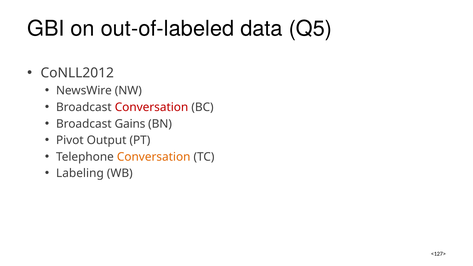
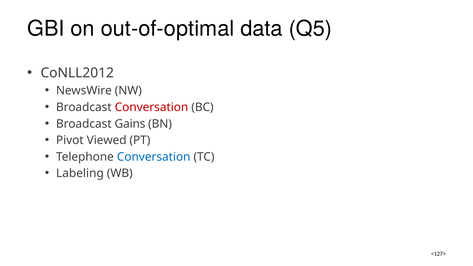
out-of-labeled: out-of-labeled -> out-of-optimal (168, 29)
Output: Output -> Viewed (107, 140)
Conversation colour: orange -> blue (154, 157)
